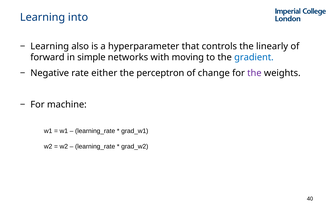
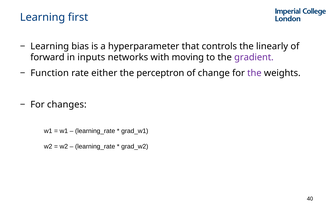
into: into -> first (78, 17)
also: also -> bias (80, 46)
simple: simple -> inputs (91, 57)
gradient colour: blue -> purple (254, 57)
Negative: Negative -> Function (50, 73)
machine: machine -> changes (67, 105)
